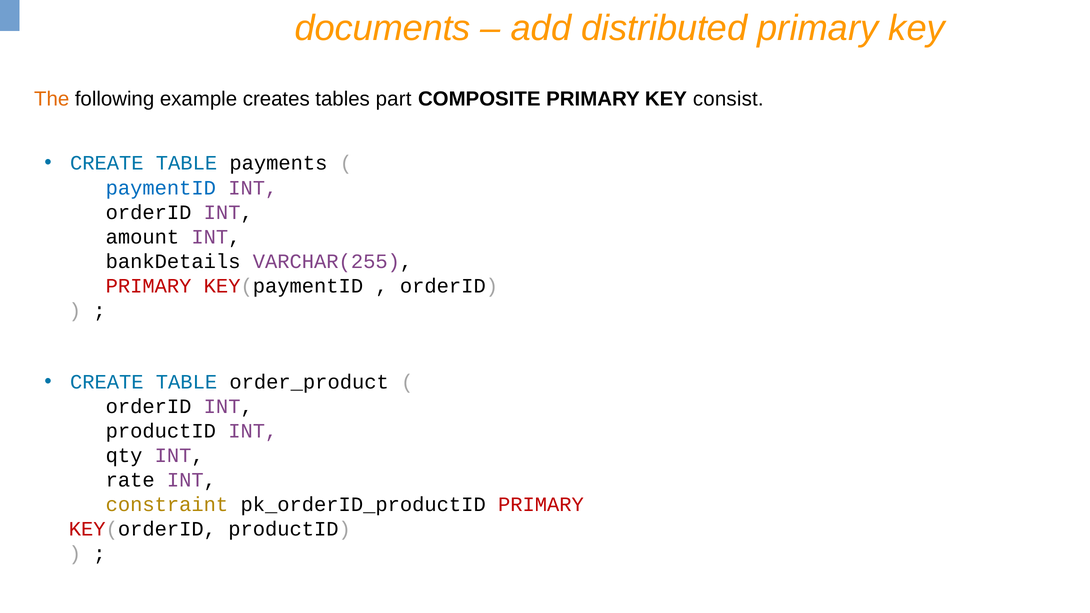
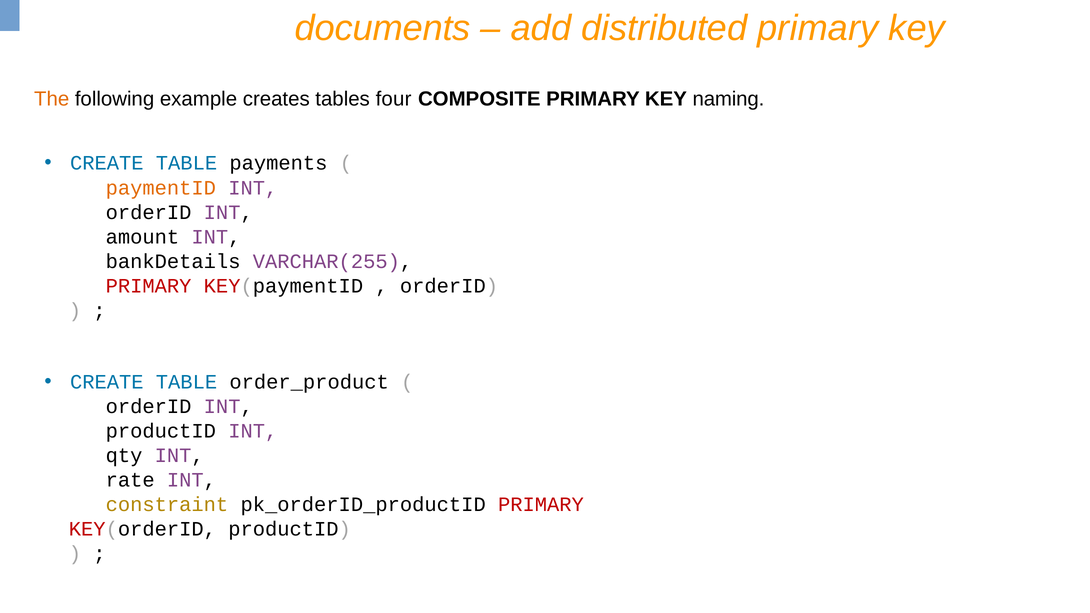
part: part -> four (394, 99)
consist: consist -> naming (728, 99)
paymentID colour: blue -> orange (161, 188)
